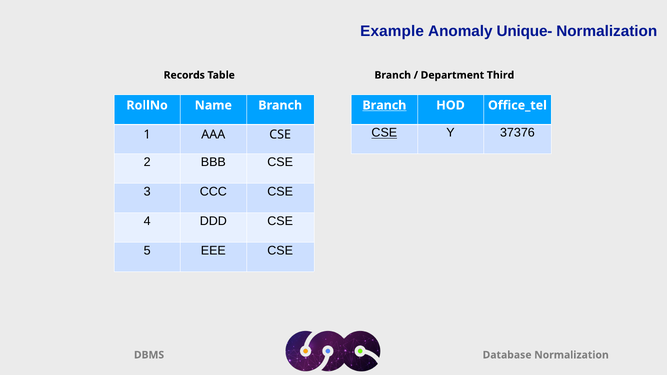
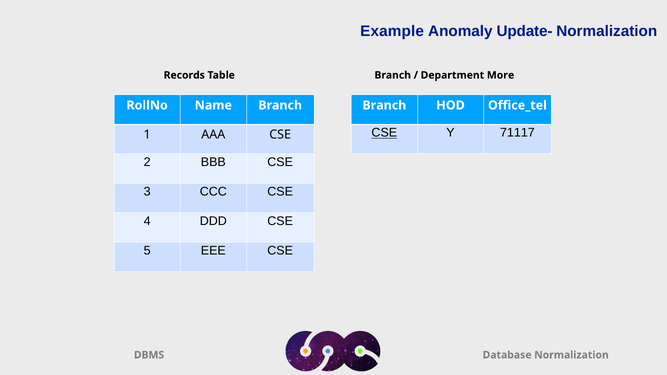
Unique-: Unique- -> Update- (525, 31)
Third: Third -> More (501, 75)
Branch underline: present -> none (384, 105)
37376: 37376 -> 71117 (517, 133)
